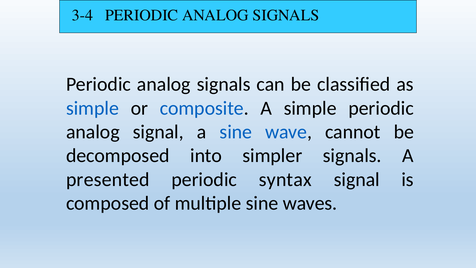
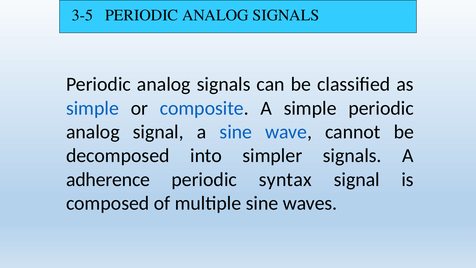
3-4: 3-4 -> 3-5 (83, 15)
presented: presented -> adherence (108, 179)
